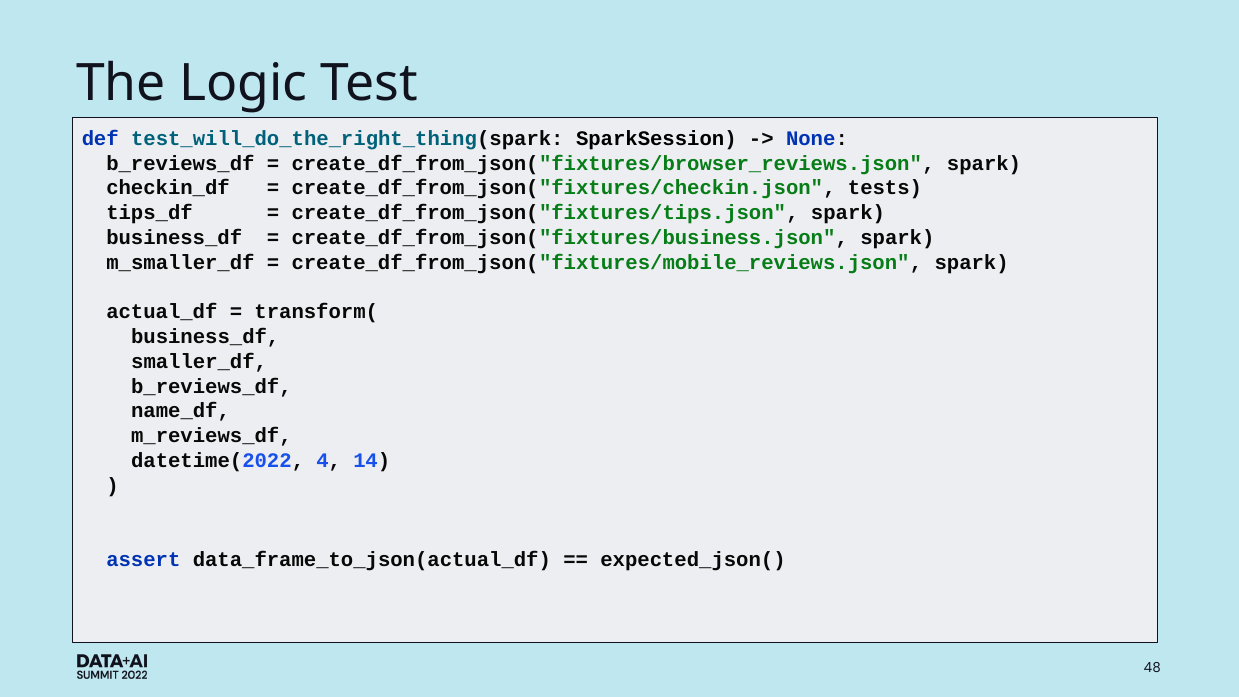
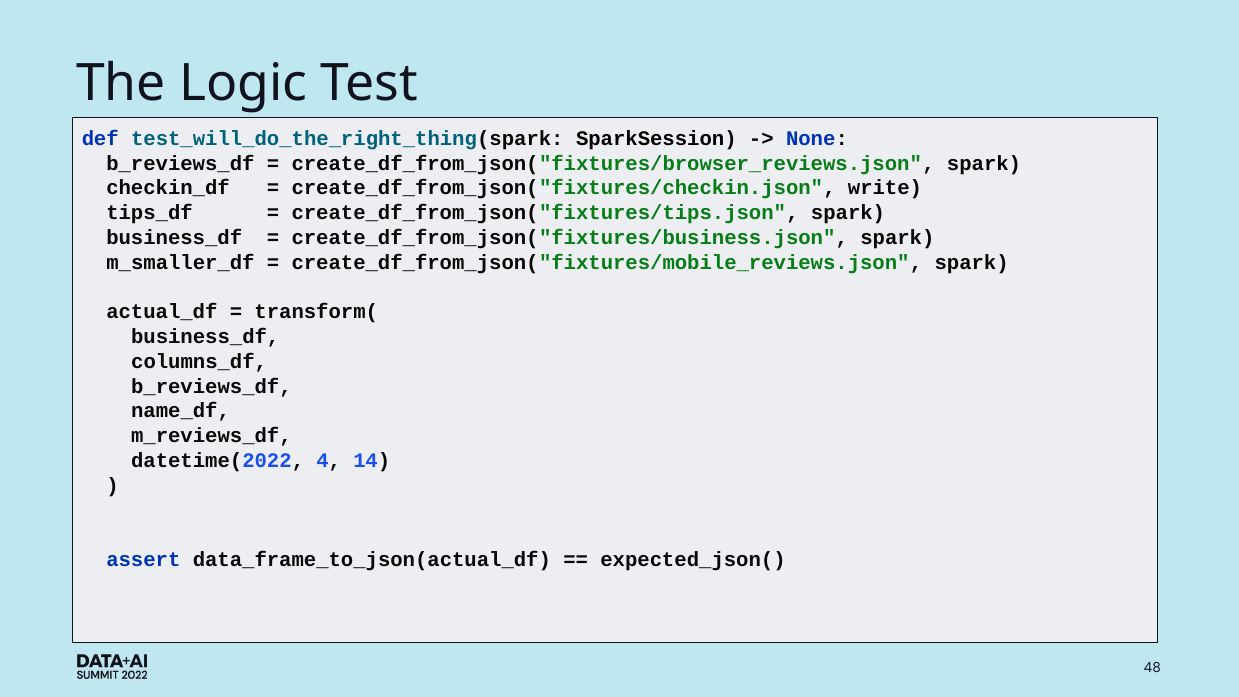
tests: tests -> write (885, 188)
smaller_df: smaller_df -> columns_df (199, 362)
